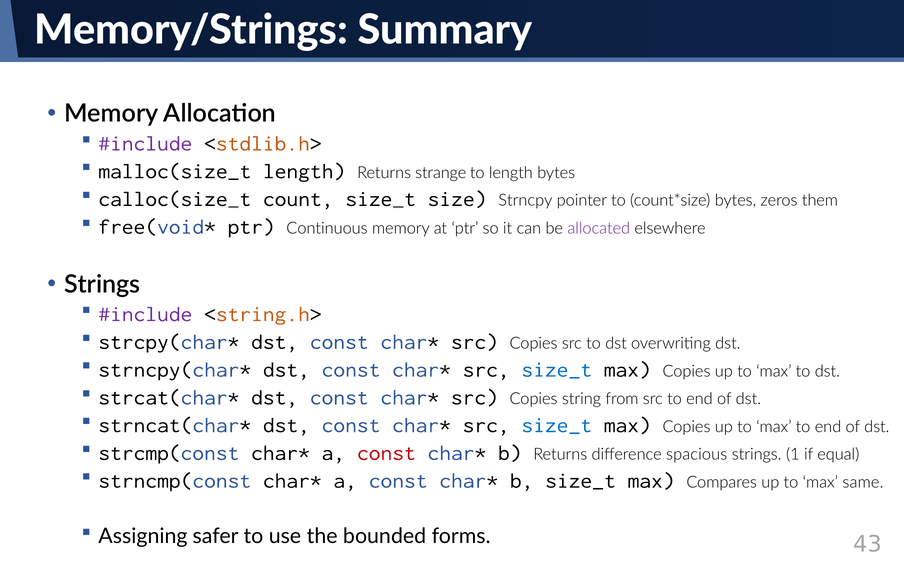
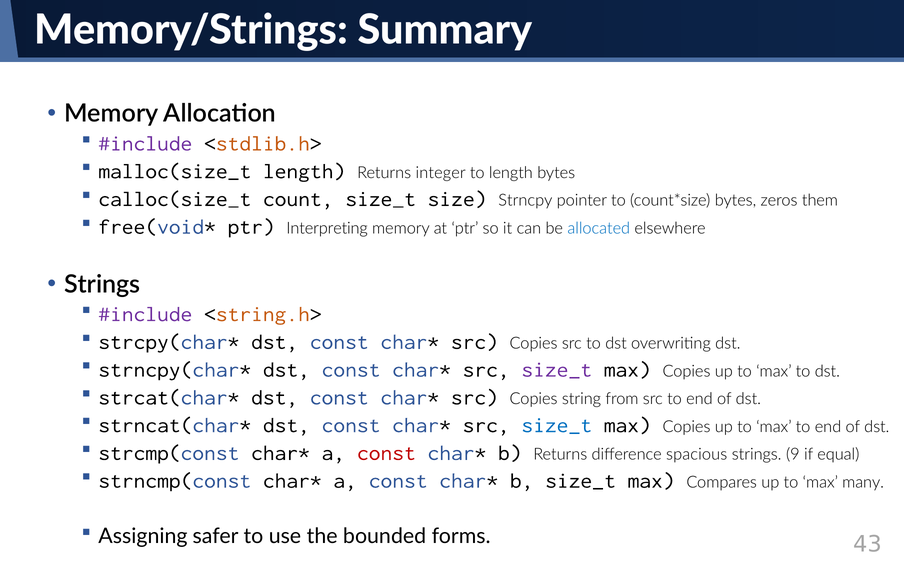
strange: strange -> integer (441, 173)
Continuous: Continuous -> Interpreting (327, 228)
allocated colour: purple -> blue (599, 228)
size_t colour: blue -> purple (557, 370)
1: 1 -> 9 (793, 455)
same: same -> many (863, 482)
